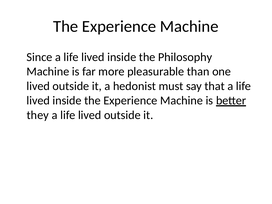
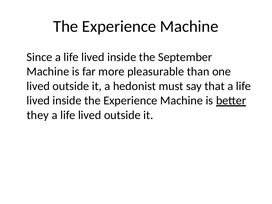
Philosophy: Philosophy -> September (185, 57)
